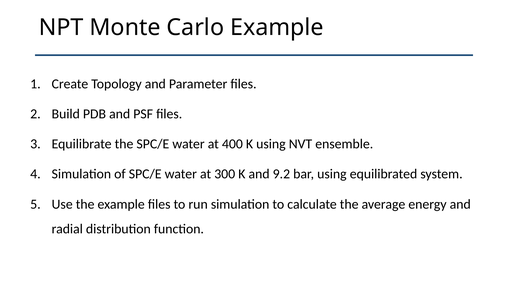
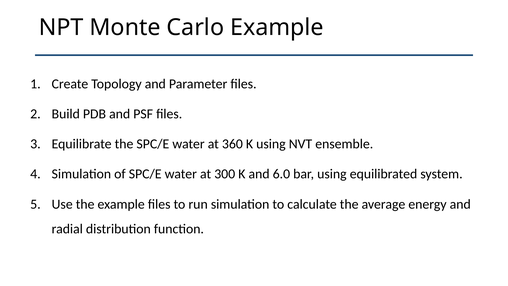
400: 400 -> 360 (232, 144)
9.2: 9.2 -> 6.0 (281, 174)
